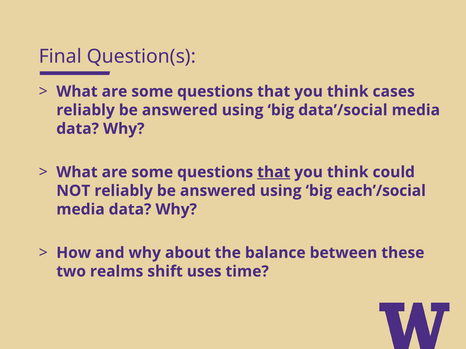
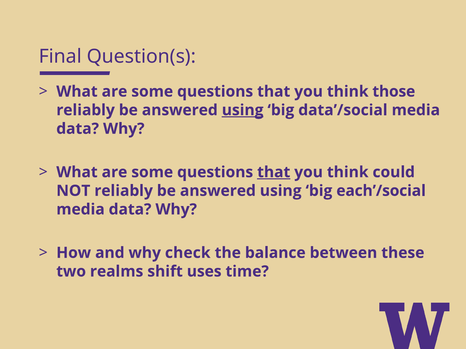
cases: cases -> those (394, 92)
using underline: none -> present (243, 110)
about: about -> check (188, 253)
